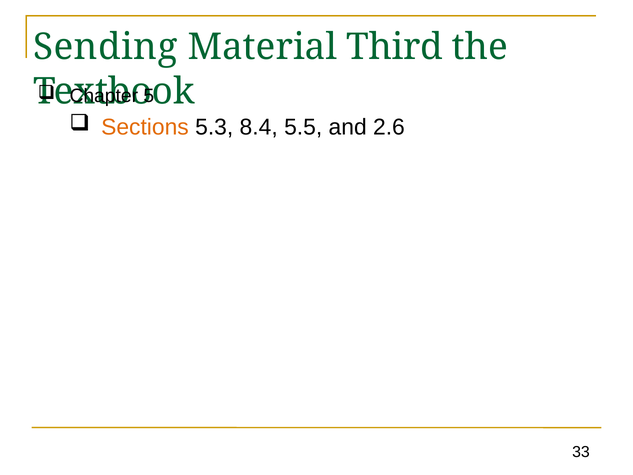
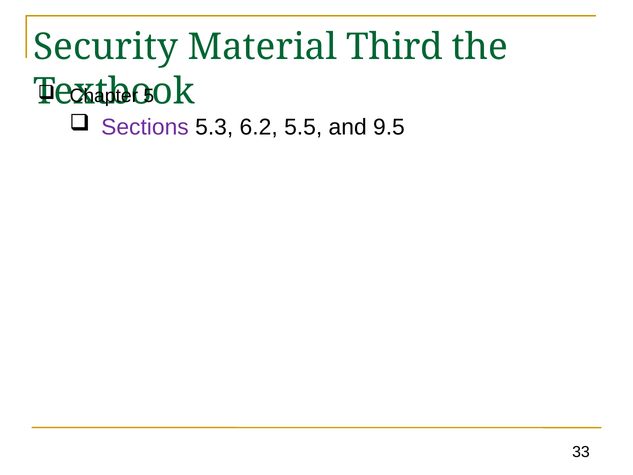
Sending: Sending -> Security (106, 47)
Sections colour: orange -> purple (145, 127)
8.4: 8.4 -> 6.2 (259, 127)
2.6: 2.6 -> 9.5 (389, 127)
